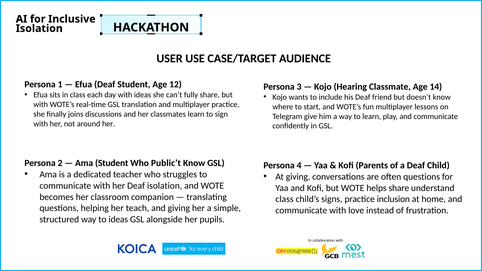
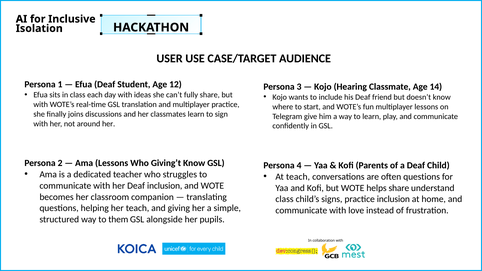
Ama Student: Student -> Lessons (112, 163)
Public’t: Public’t -> Giving’t (166, 163)
At giving: giving -> teach (298, 177)
Deaf isolation: isolation -> inclusion (165, 186)
to ideas: ideas -> them (118, 220)
